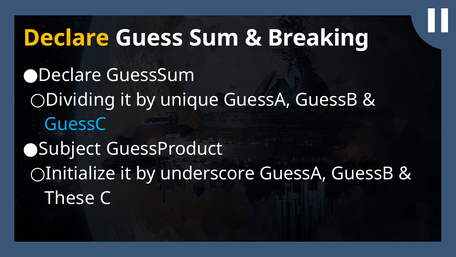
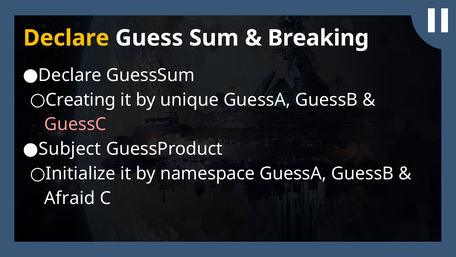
Dividing: Dividing -> Creating (81, 100)
GuessC colour: light blue -> pink (75, 124)
underscore: underscore -> namespace (208, 173)
These: These -> Afraid (70, 198)
